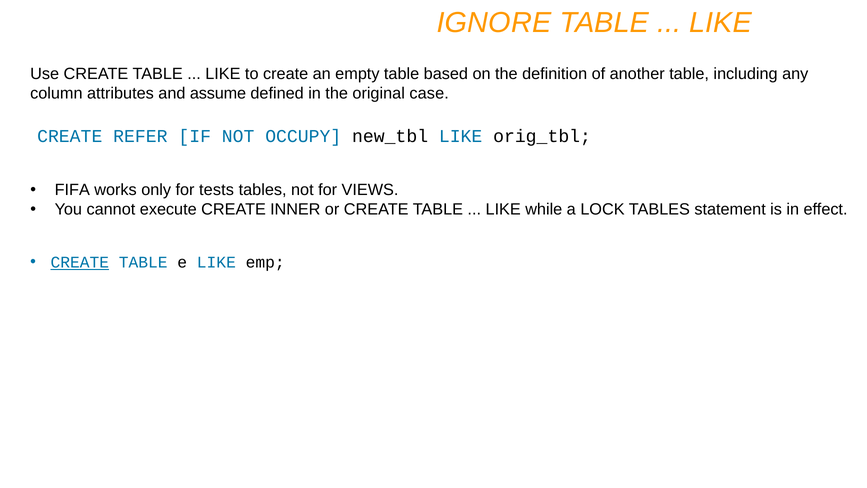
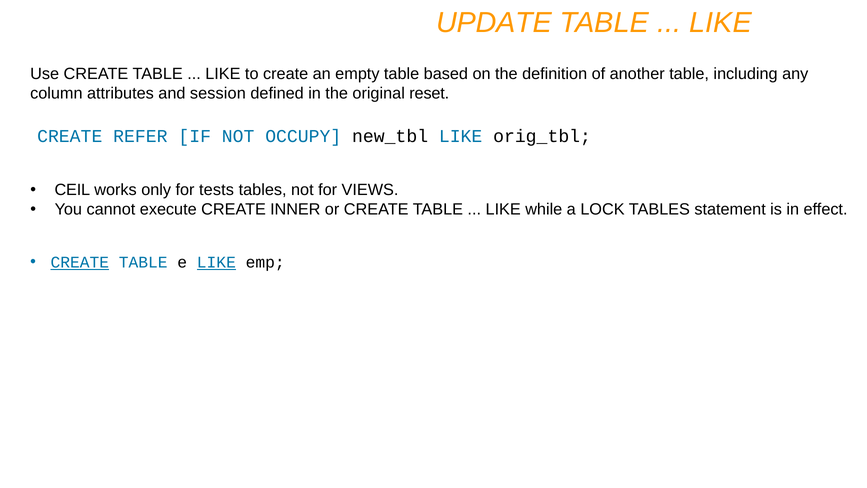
IGNORE: IGNORE -> UPDATE (494, 23)
assume: assume -> session (218, 93)
case: case -> reset (429, 93)
FIFA: FIFA -> CEIL (72, 190)
LIKE underline: none -> present (216, 262)
